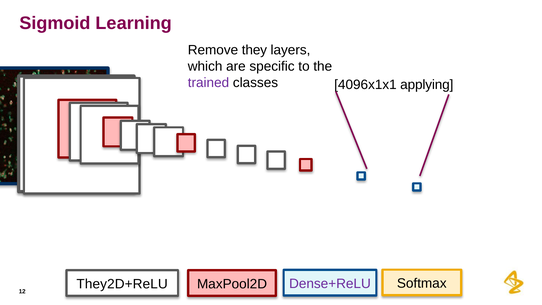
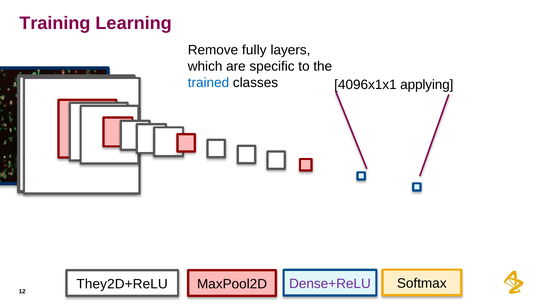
Sigmoid: Sigmoid -> Training (55, 23)
they: they -> fully (254, 50)
trained colour: purple -> blue (208, 83)
